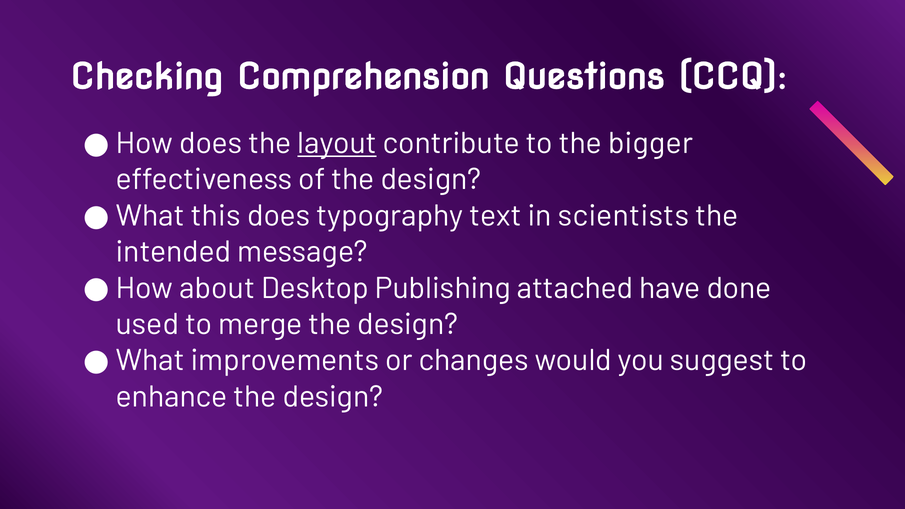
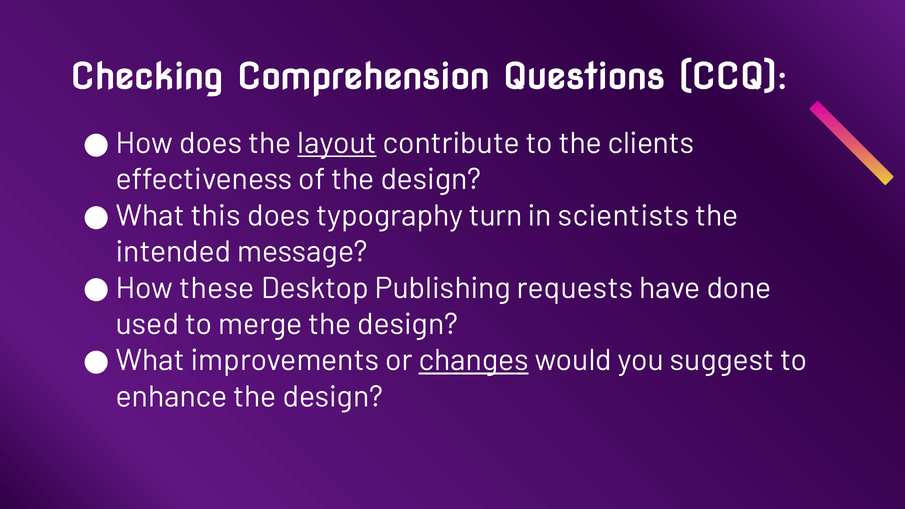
bigger: bigger -> clients (651, 143)
text: text -> turn (496, 216)
about: about -> these (217, 288)
attached: attached -> requests (575, 288)
changes underline: none -> present (474, 361)
